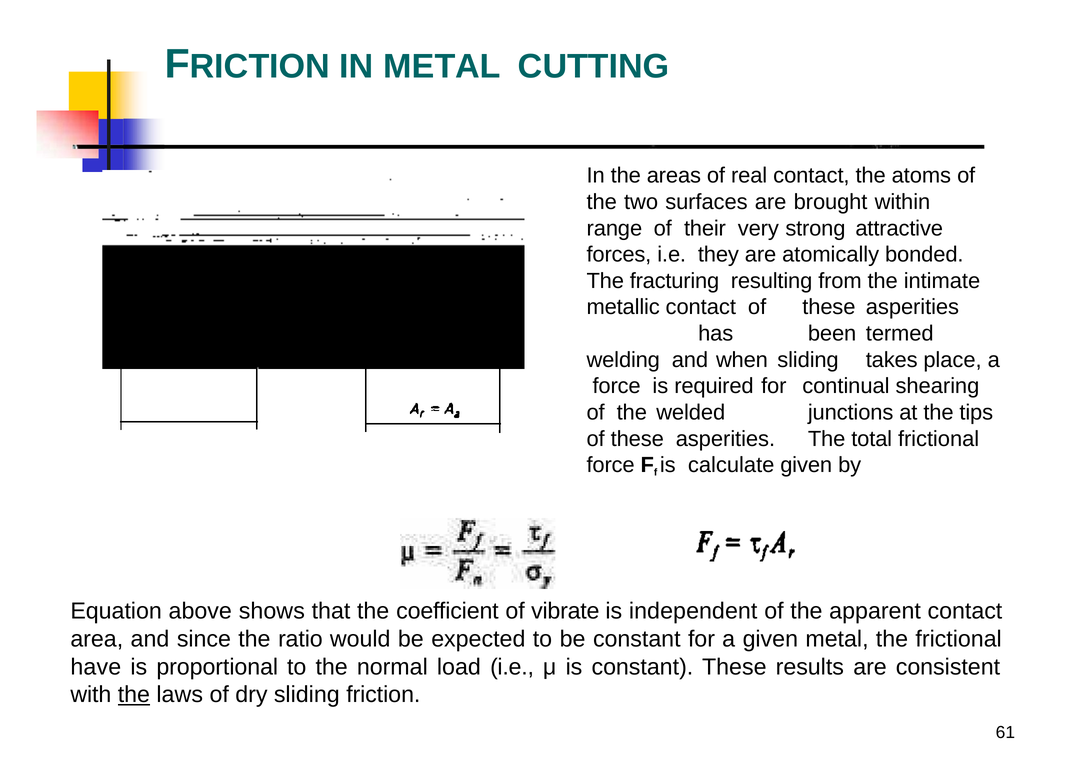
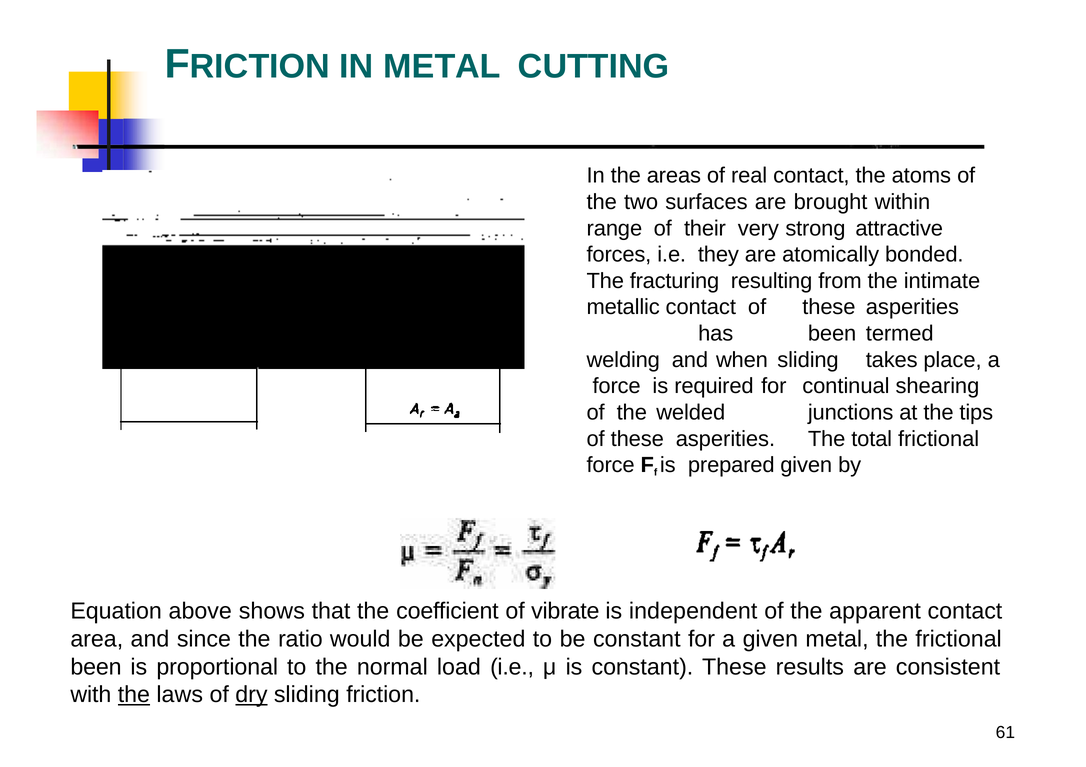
calculate: calculate -> prepared (731, 465)
have: have -> been (96, 667)
dry underline: none -> present (251, 695)
